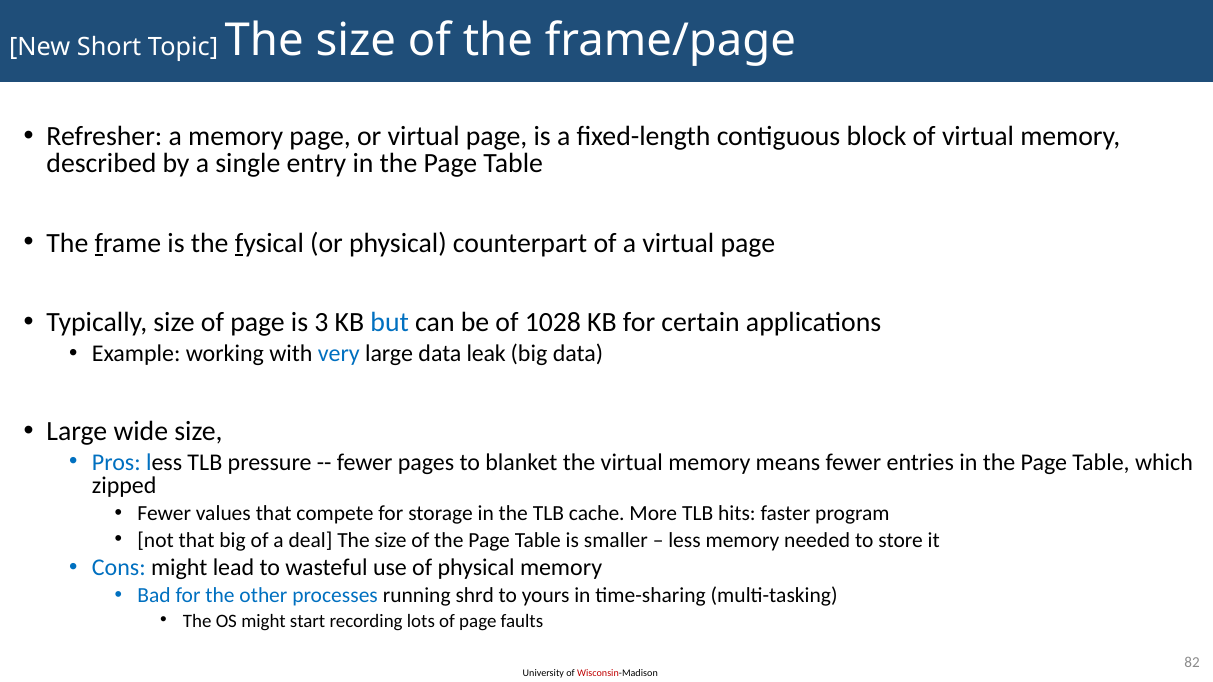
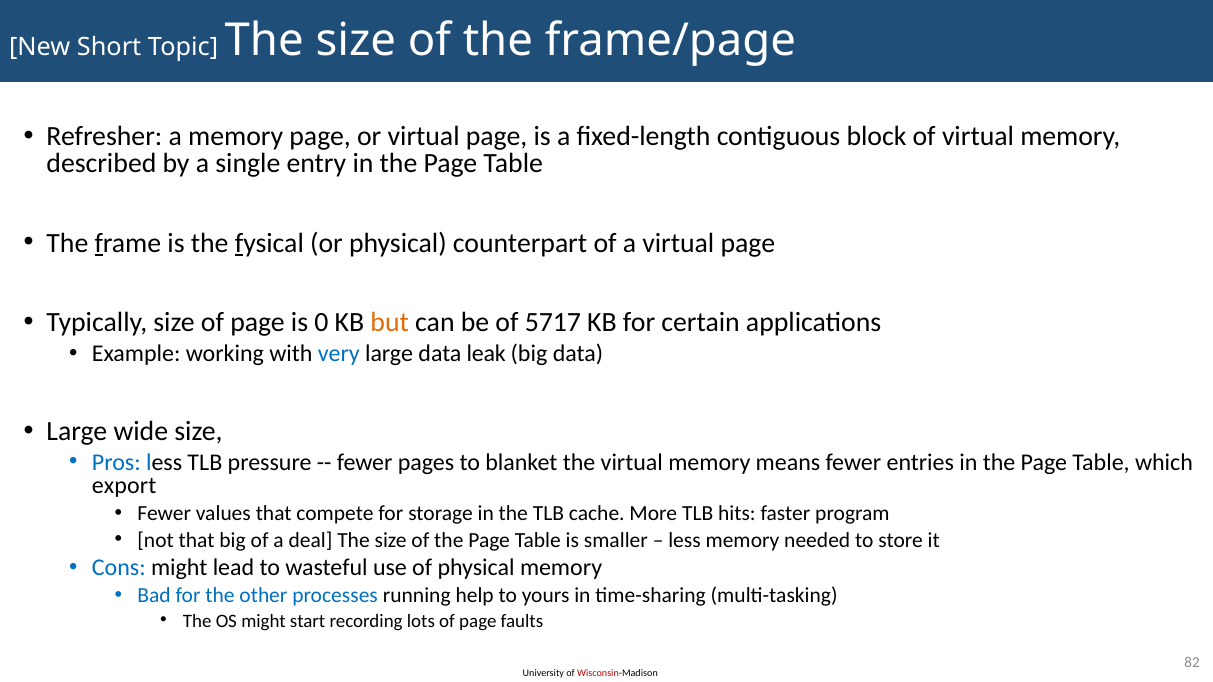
3: 3 -> 0 (321, 323)
but colour: blue -> orange (390, 323)
1028: 1028 -> 5717 (553, 323)
zipped: zipped -> export (124, 486)
shrd: shrd -> help (475, 596)
